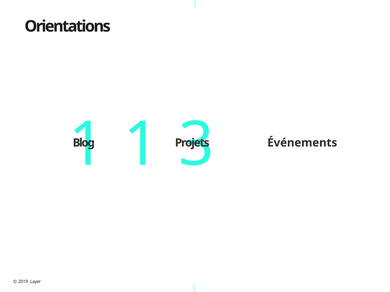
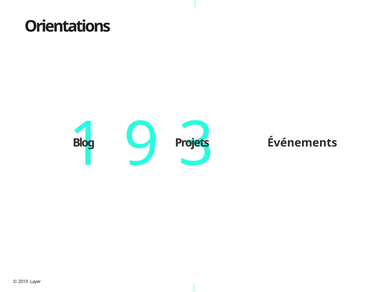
1: 1 -> 9 (141, 145)
